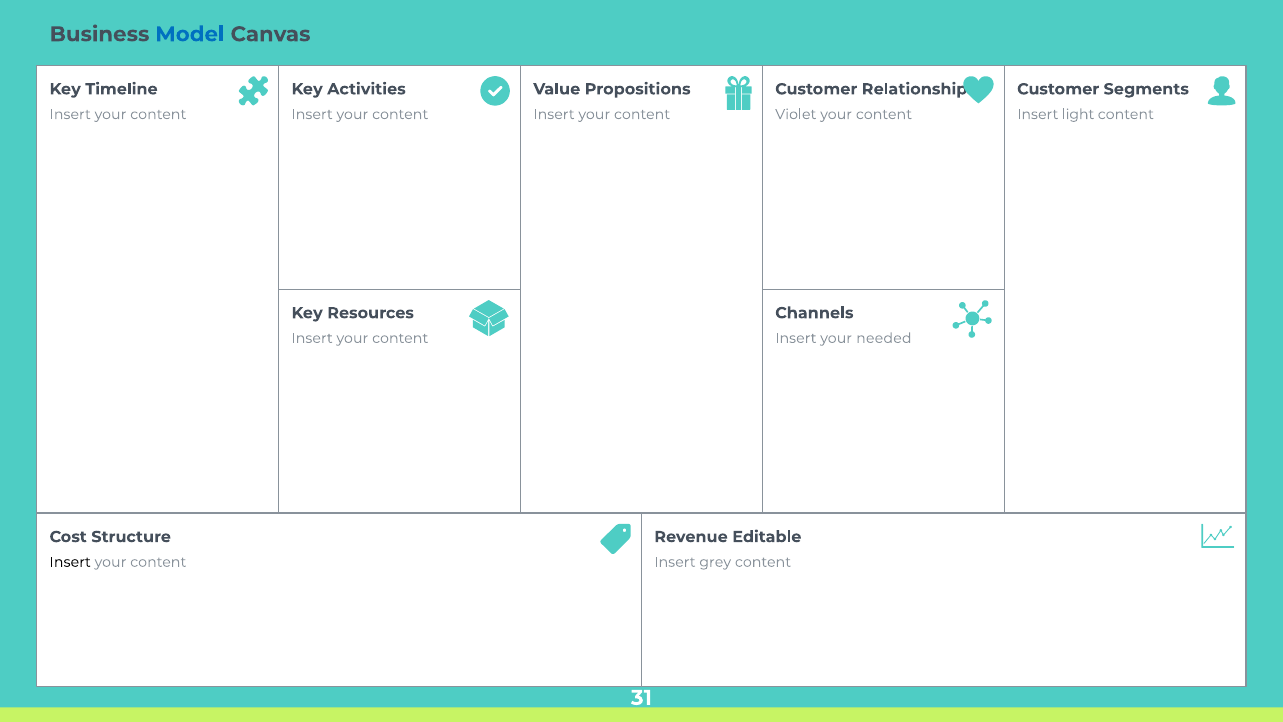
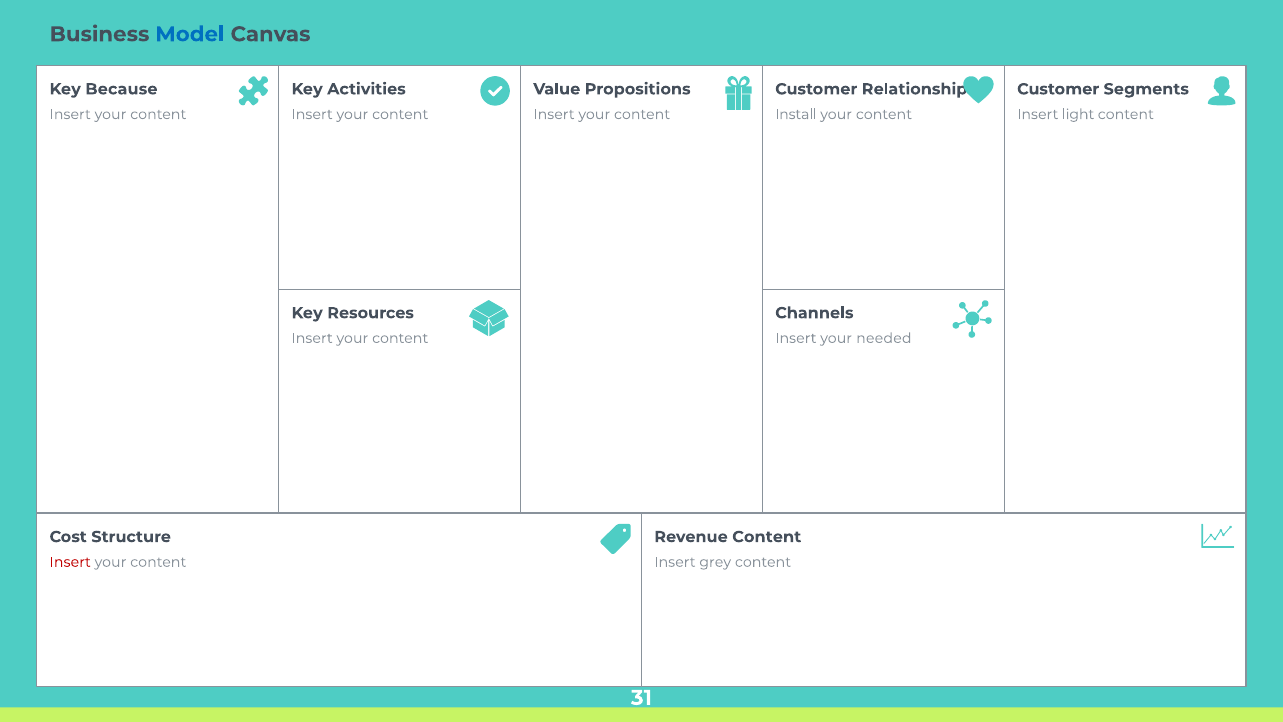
Timeline: Timeline -> Because (121, 89)
Violet: Violet -> Install (796, 114)
Revenue Editable: Editable -> Content (767, 537)
Insert colour: black -> red (70, 562)
